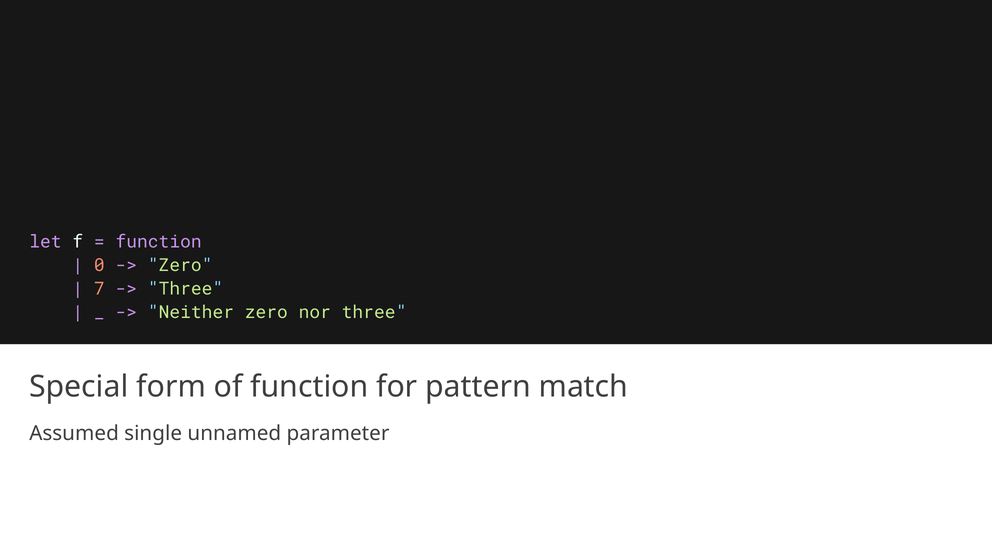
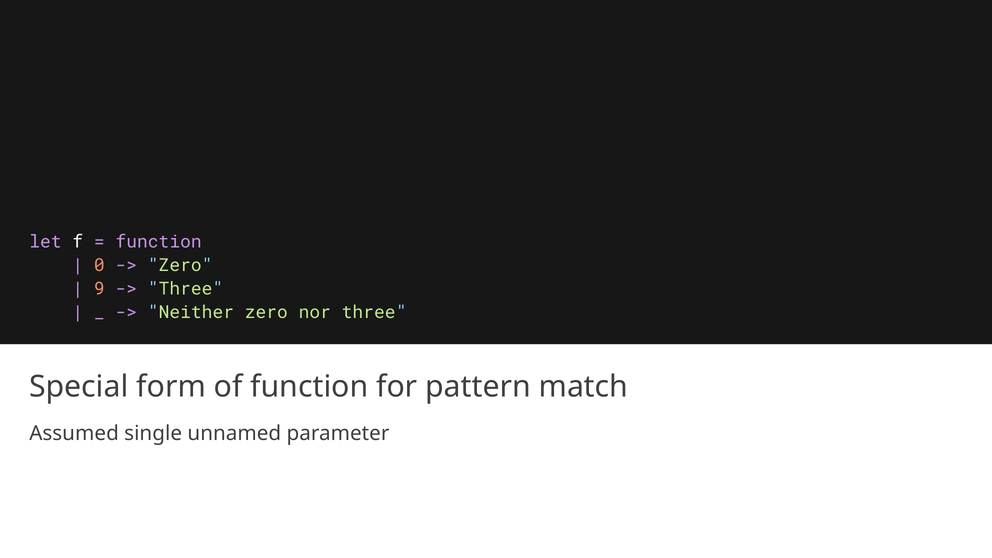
7: 7 -> 9 (99, 289)
